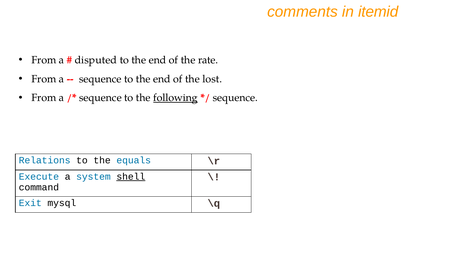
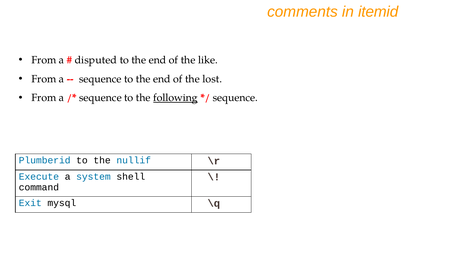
rate: rate -> like (208, 60)
Relations: Relations -> Plumberid (45, 161)
equals: equals -> nullif (134, 161)
shell underline: present -> none (131, 177)
